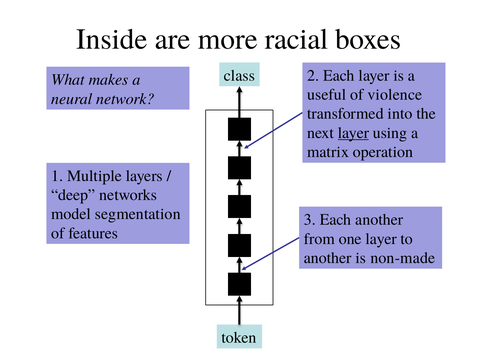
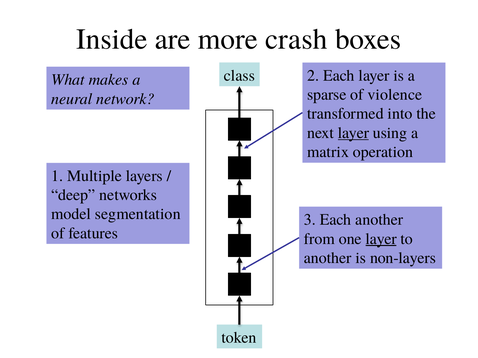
racial: racial -> crash (296, 39)
useful: useful -> sparse (327, 95)
layer underline: none -> present (381, 239)
non-made: non-made -> non-layers (403, 258)
